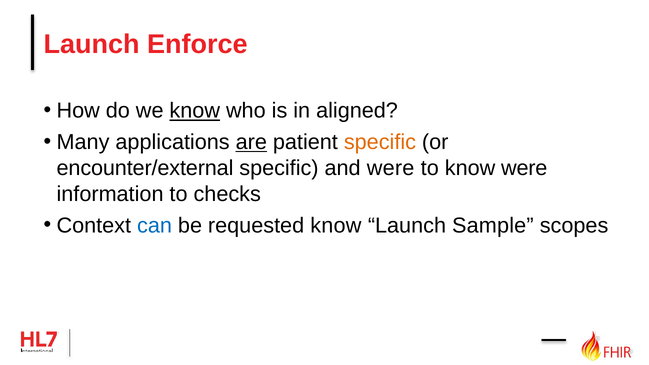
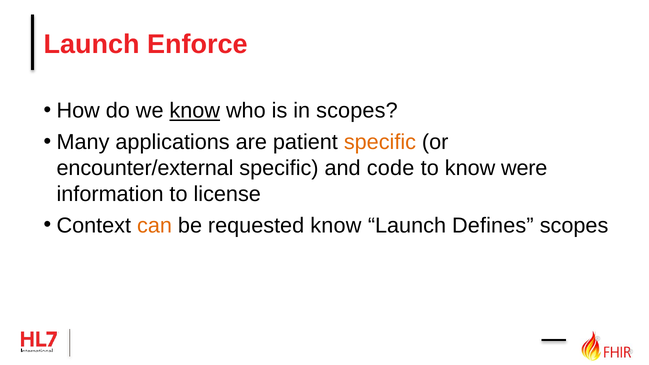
in aligned: aligned -> scopes (357, 111)
are underline: present -> none (251, 142)
and were: were -> code (391, 168)
checks: checks -> license (227, 194)
can colour: blue -> orange (155, 226)
Sample: Sample -> Defines (493, 226)
